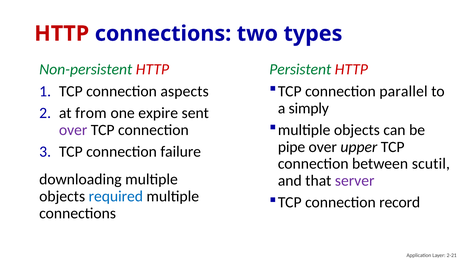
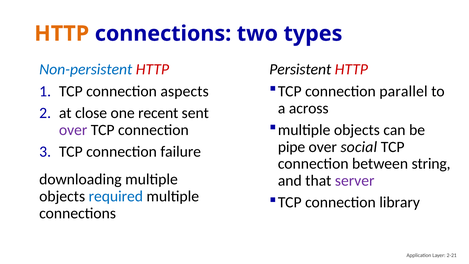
HTTP colour: red -> orange (62, 34)
Non-persistent colour: green -> blue (86, 69)
Persistent colour: green -> black (300, 69)
simply: simply -> across (309, 108)
from: from -> close (91, 113)
expire: expire -> recent (158, 113)
upper: upper -> social (359, 147)
scutil: scutil -> string (431, 164)
record: record -> library (400, 202)
